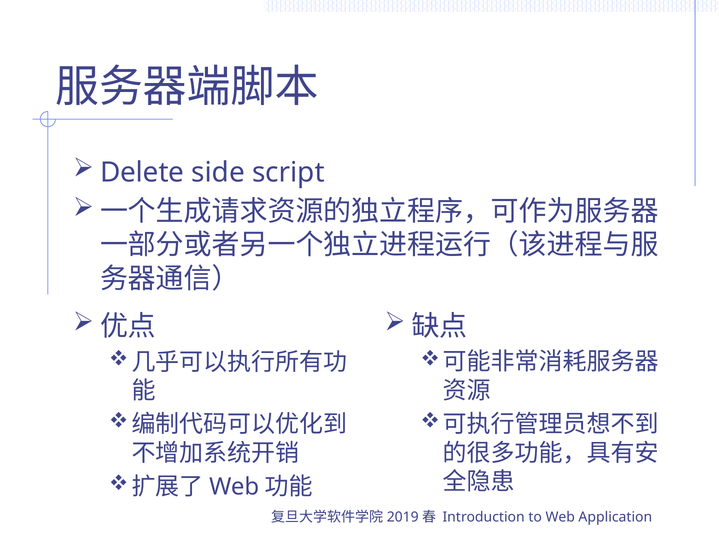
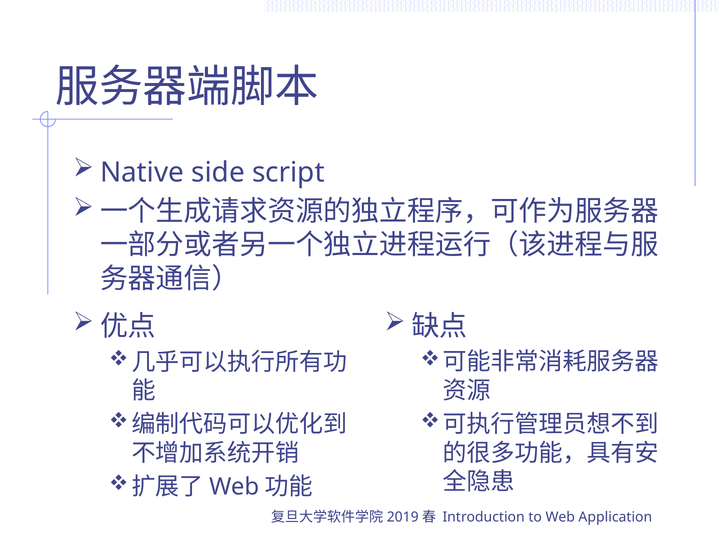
Delete: Delete -> Native (142, 172)
